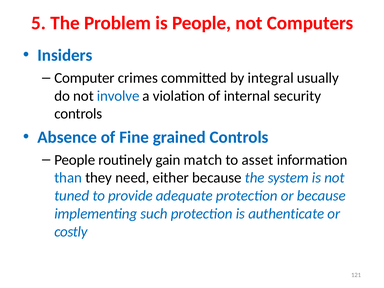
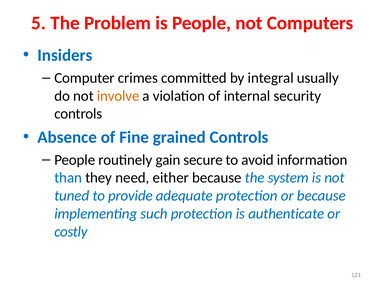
involve colour: blue -> orange (118, 96)
match: match -> secure (203, 160)
asset: asset -> avoid (258, 160)
